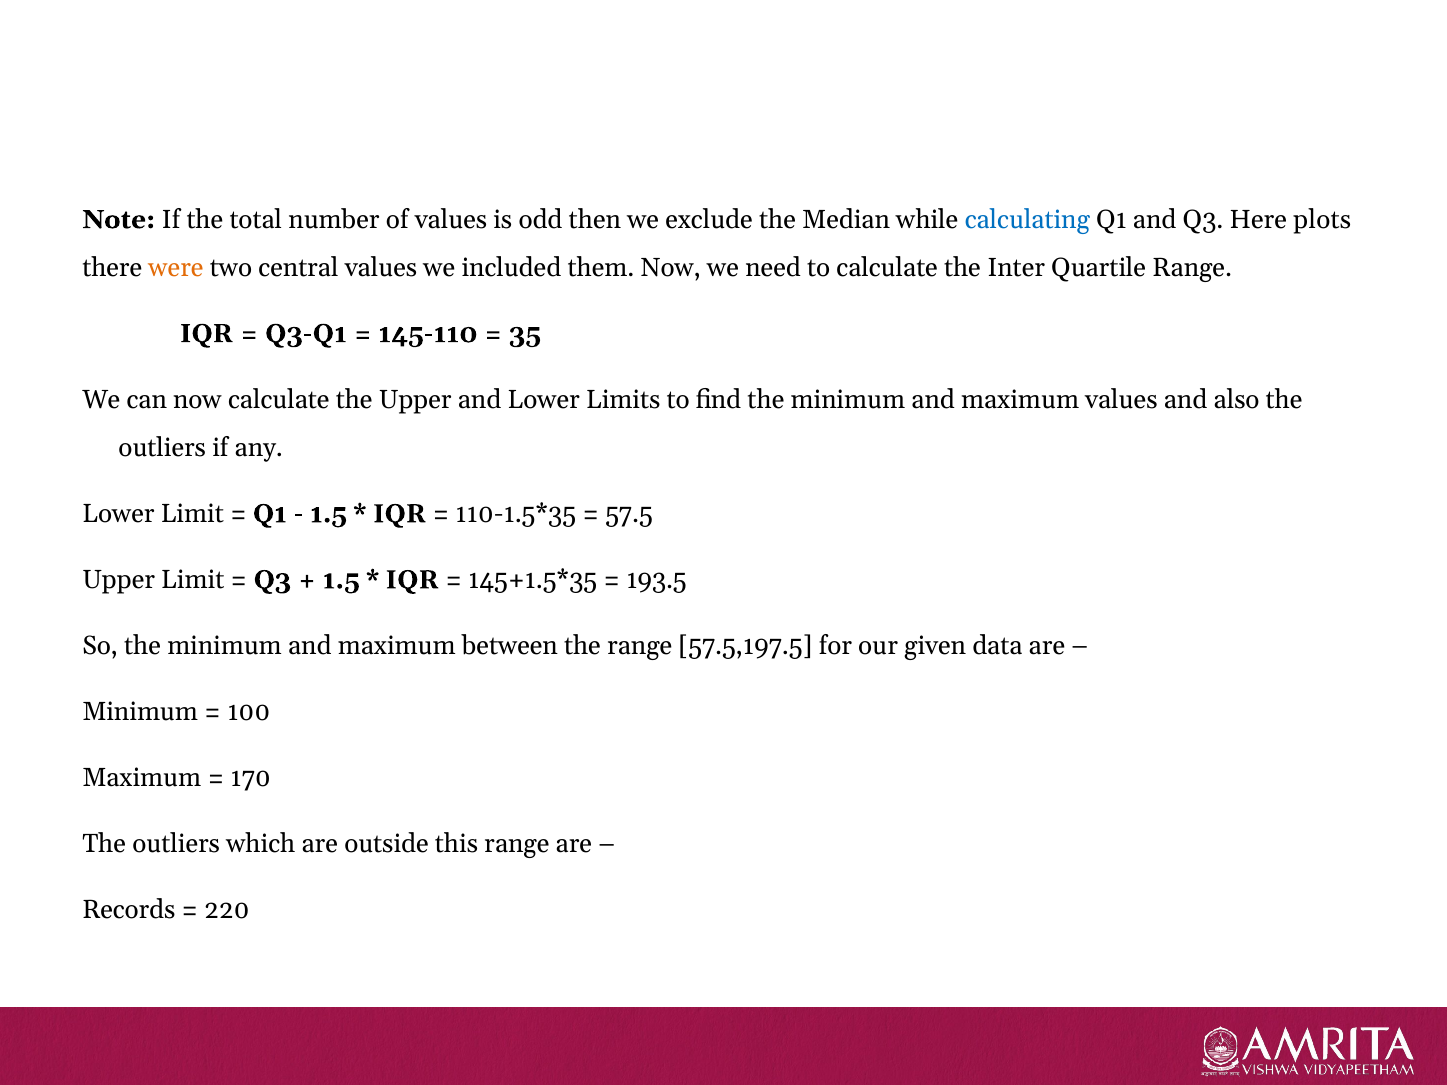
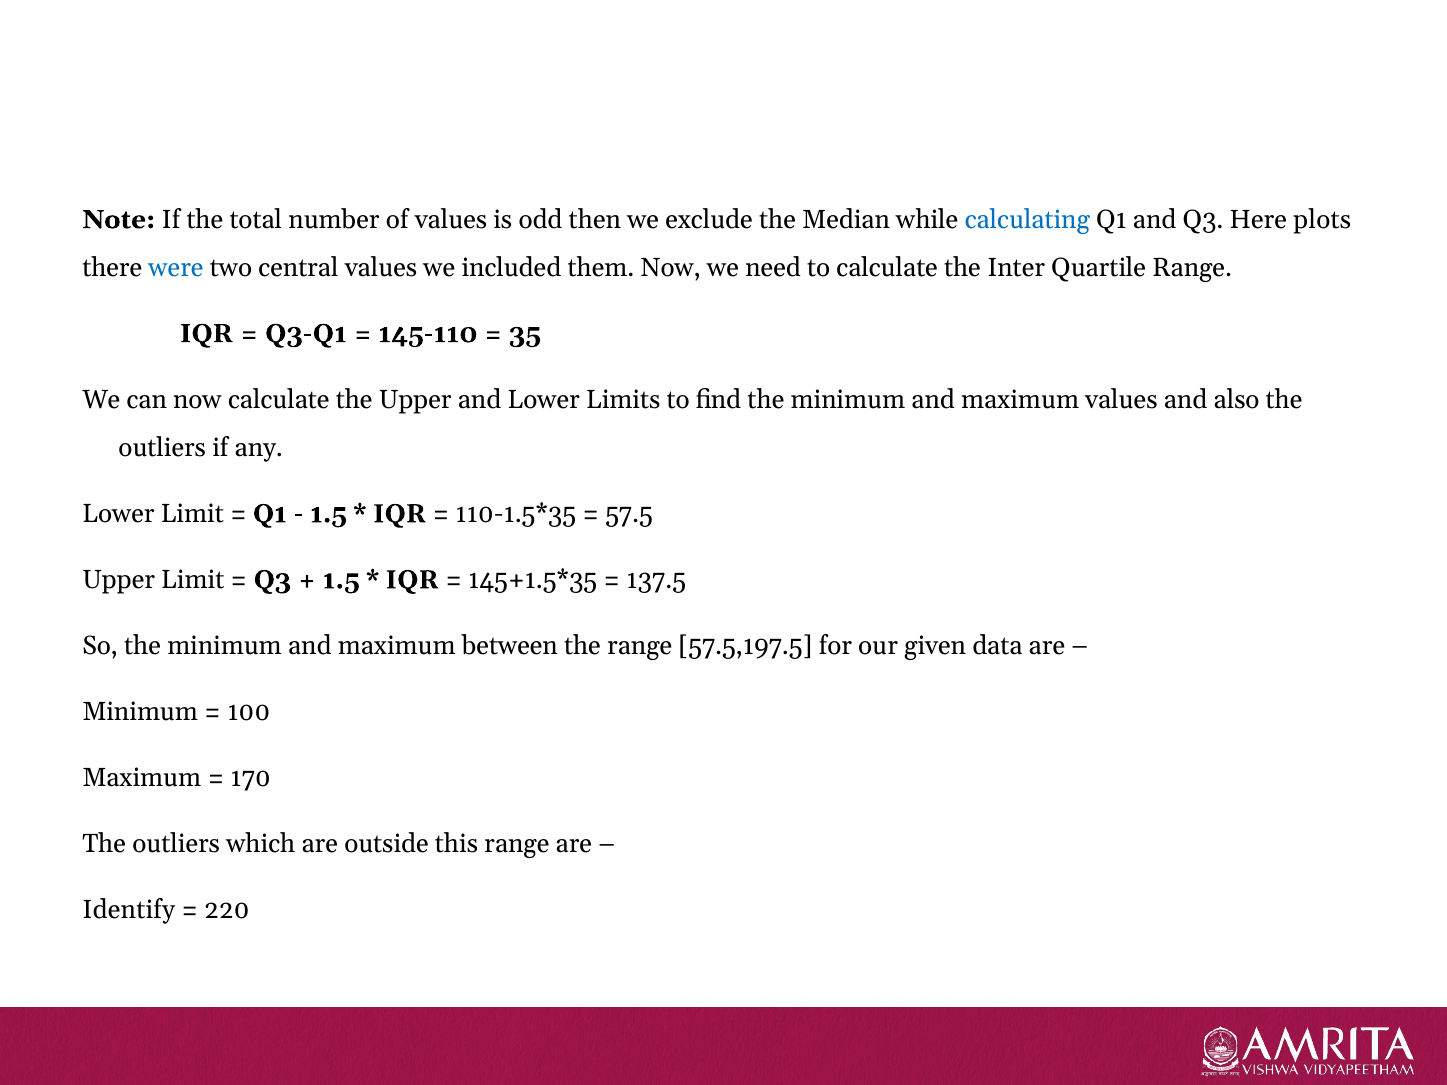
were colour: orange -> blue (176, 268)
193.5: 193.5 -> 137.5 (656, 580)
Records: Records -> Identify (129, 910)
